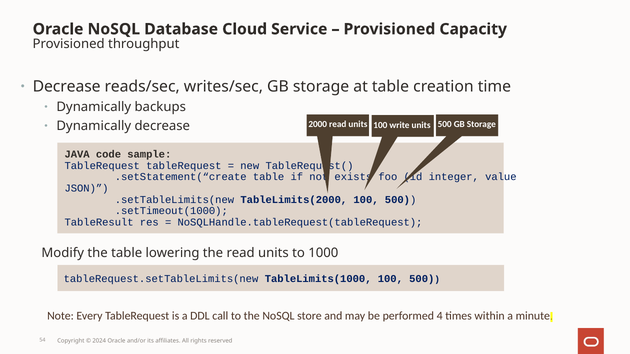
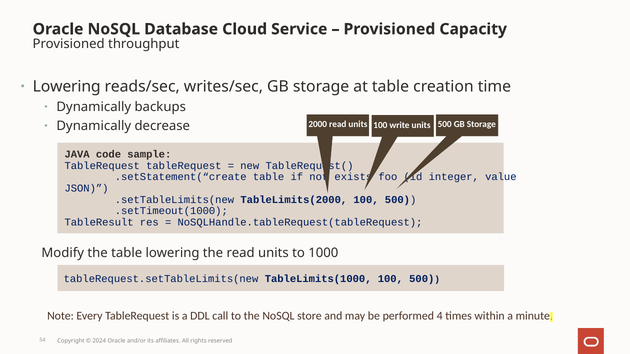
Decrease: Decrease -> Lowering (67, 87)
